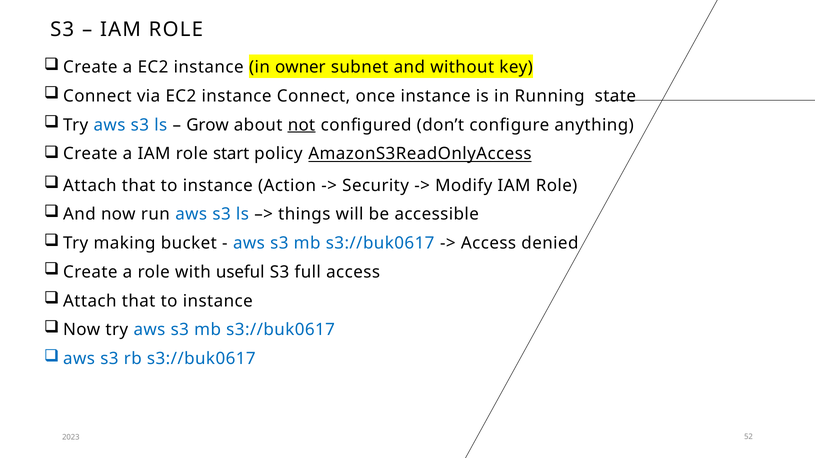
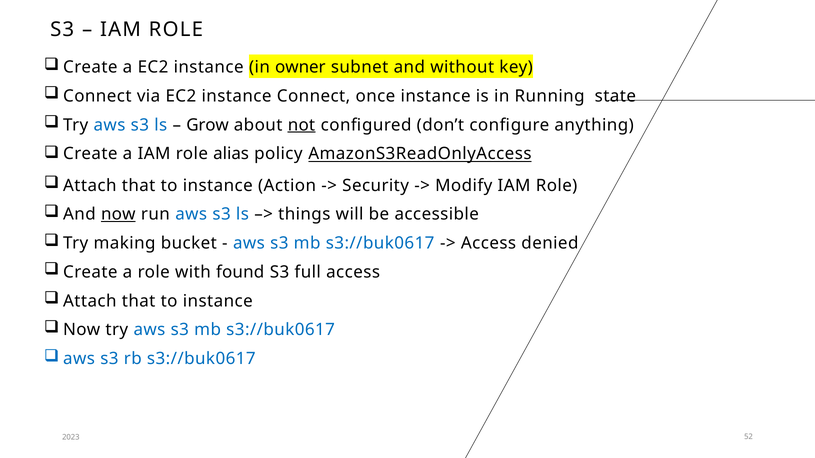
start: start -> alias (231, 154)
now underline: none -> present (118, 215)
useful: useful -> found (240, 272)
